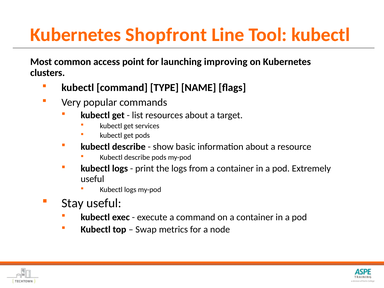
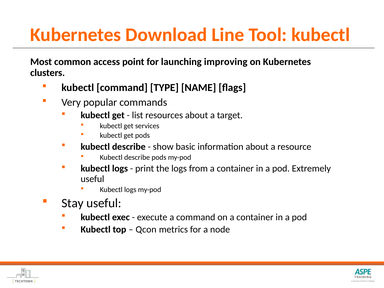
Shopfront: Shopfront -> Download (166, 35)
Swap: Swap -> Qcon (146, 229)
